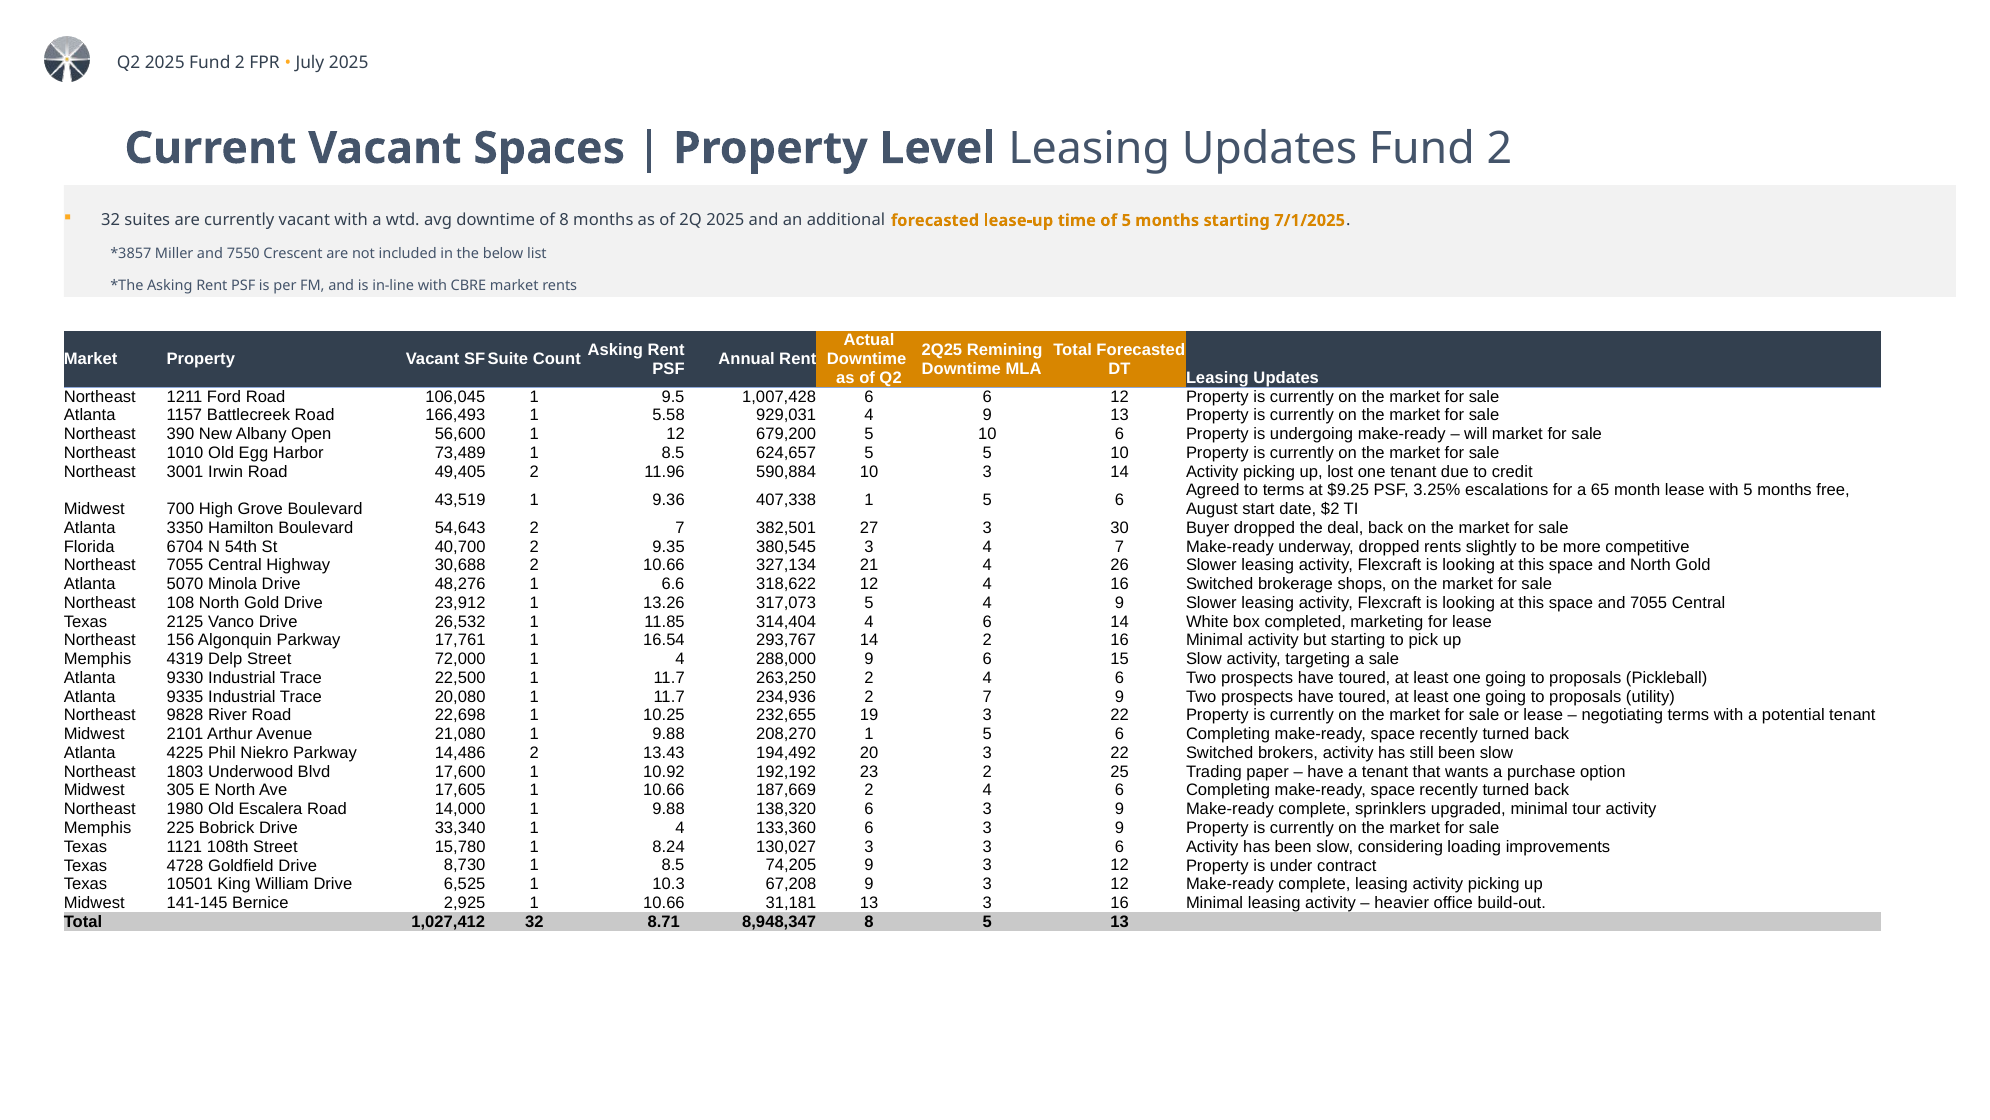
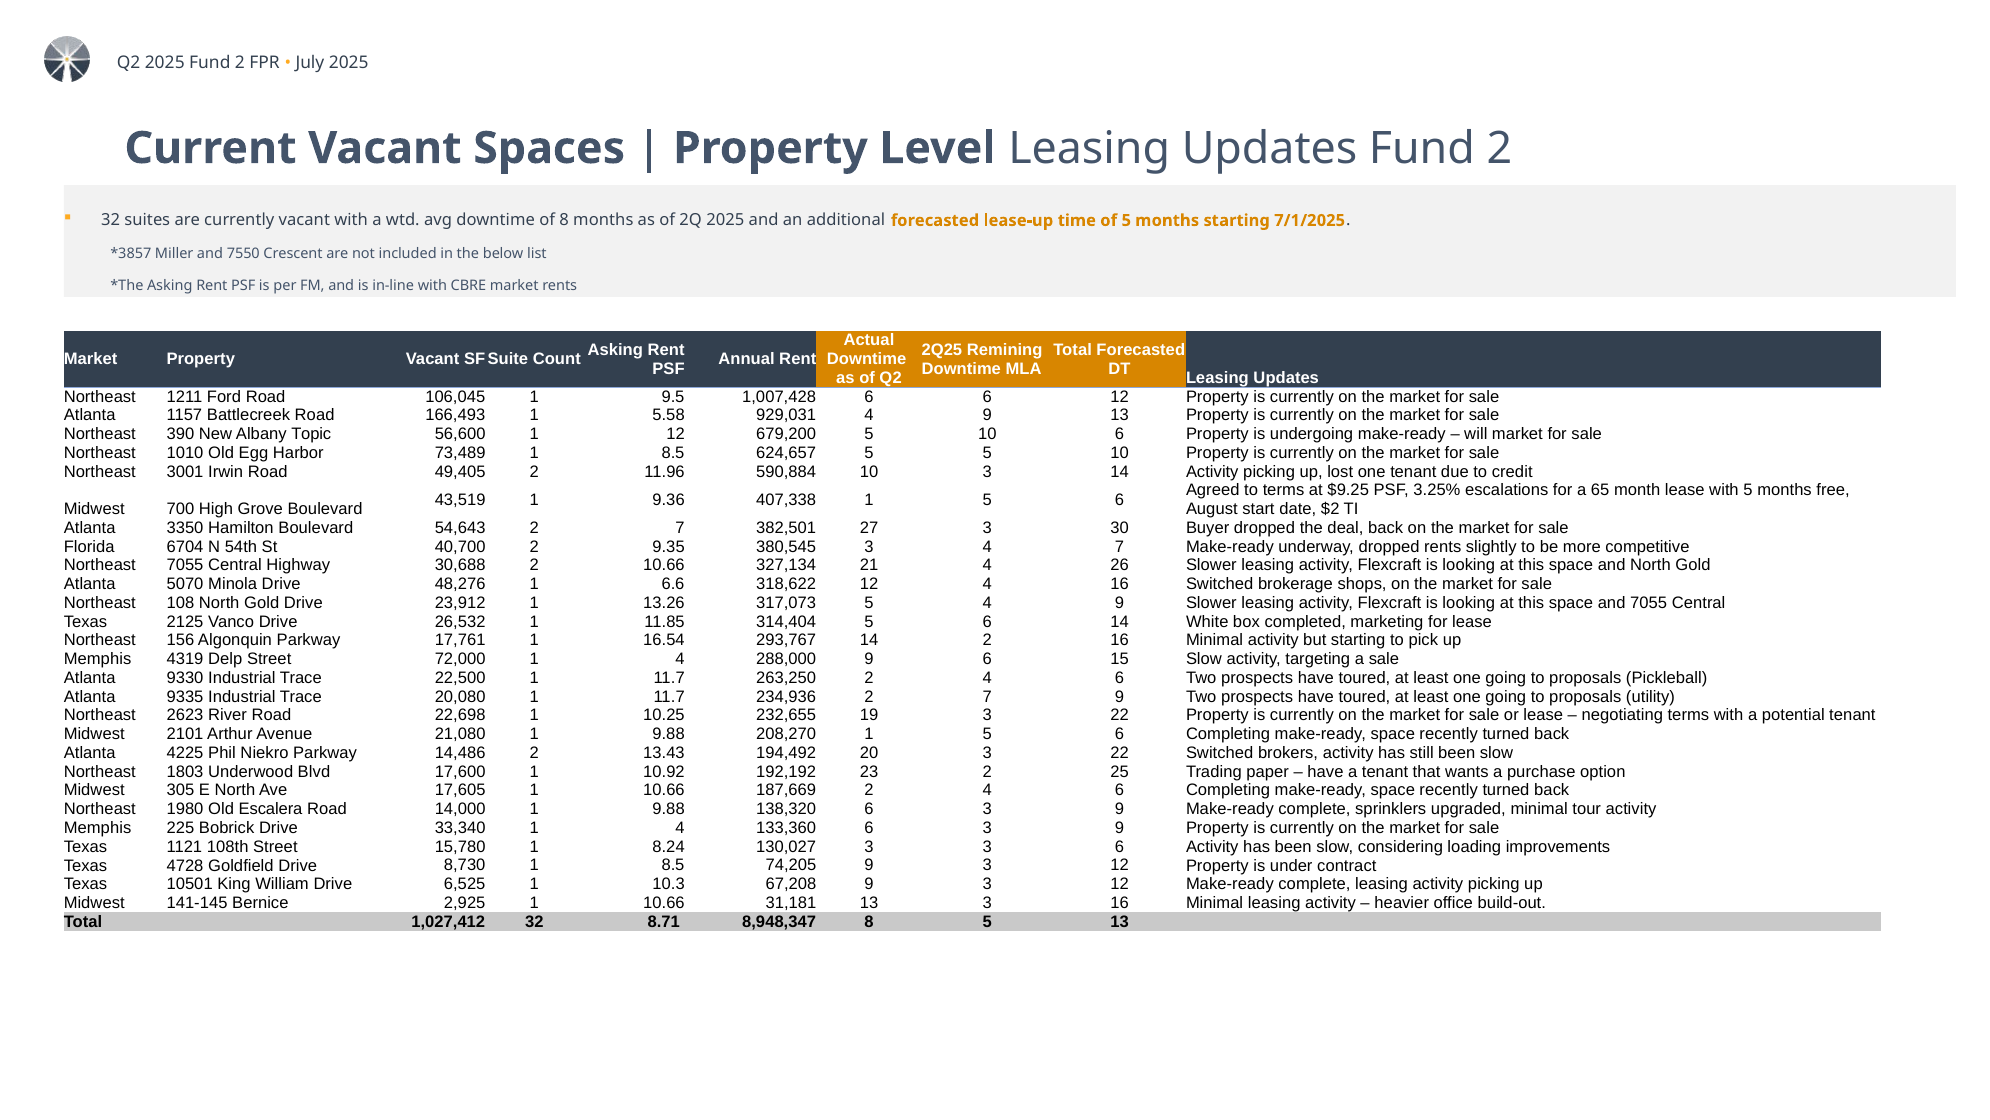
Open: Open -> Topic (311, 434)
314,404 4: 4 -> 5 (869, 621)
9828: 9828 -> 2623 (185, 715)
